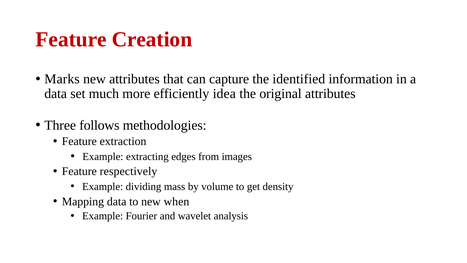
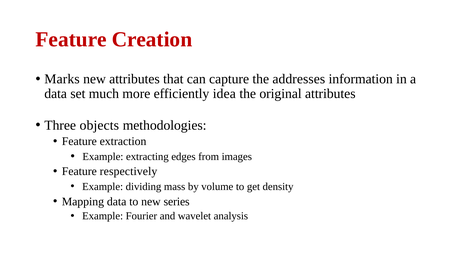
identified: identified -> addresses (299, 79)
follows: follows -> objects (99, 125)
when: when -> series (177, 201)
